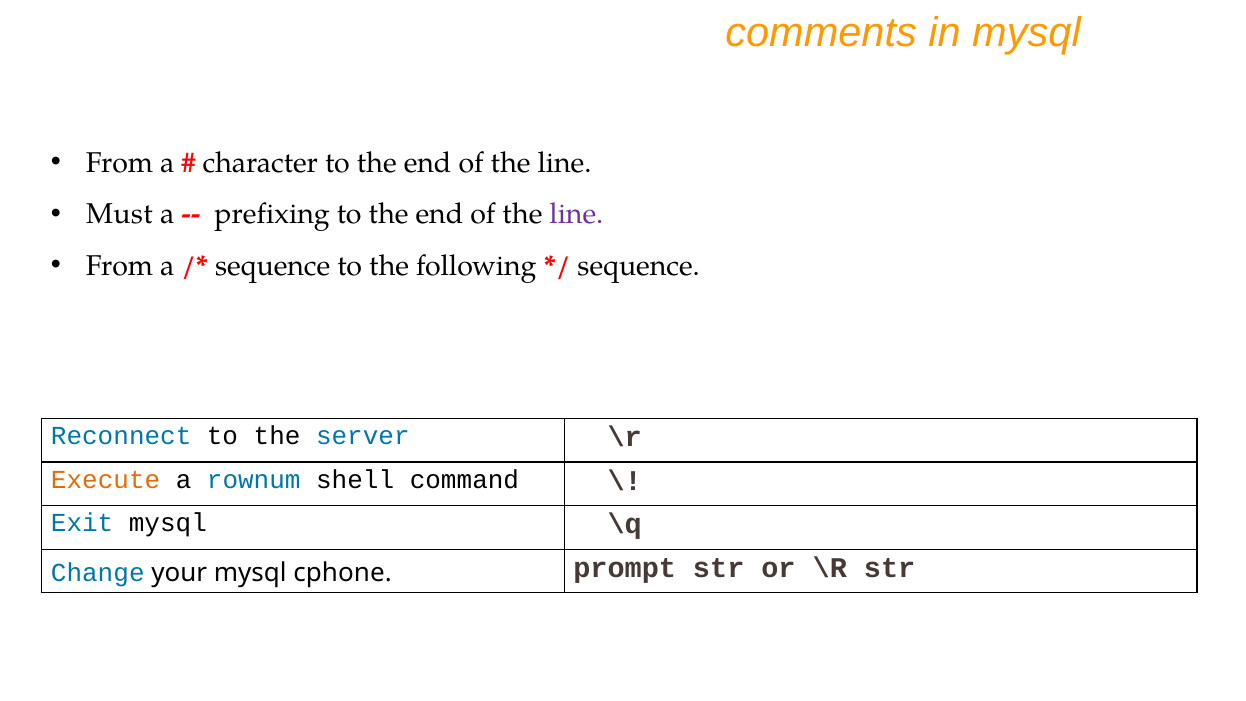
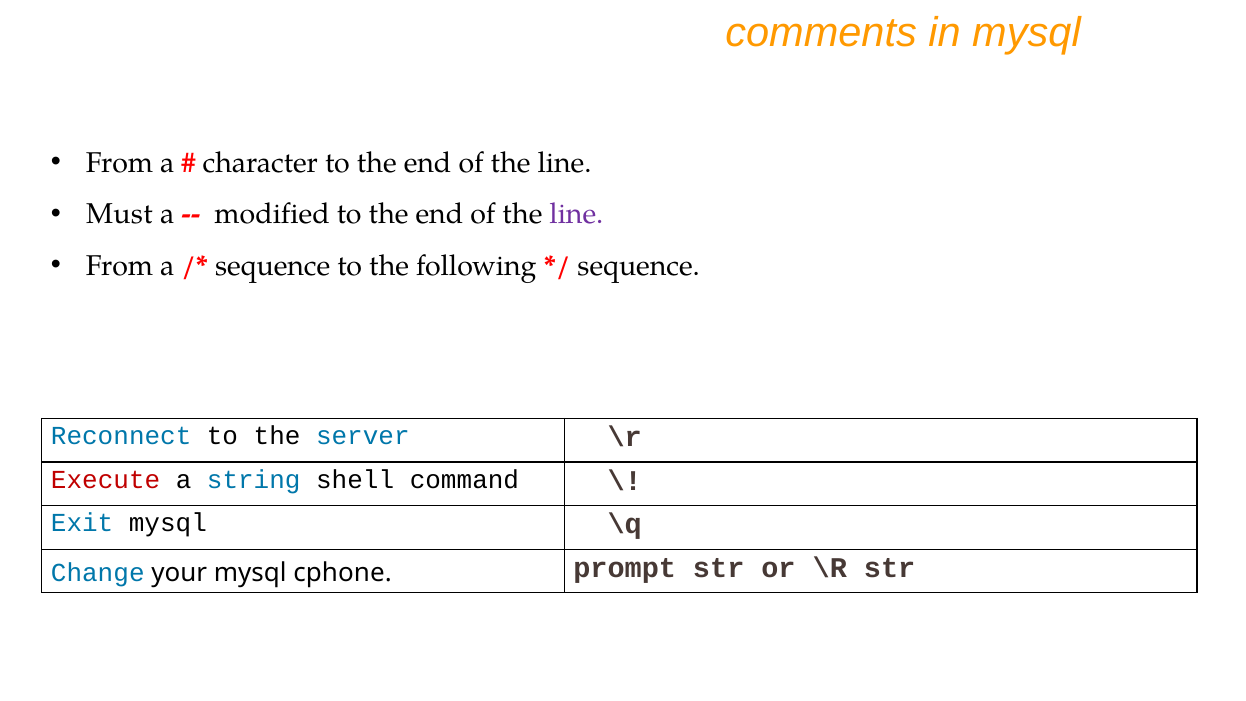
prefixing: prefixing -> modified (272, 214)
Execute colour: orange -> red (106, 480)
rownum: rownum -> string (254, 480)
